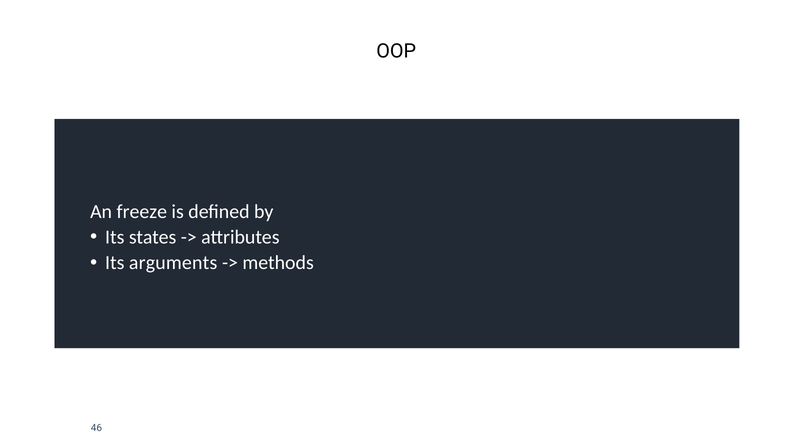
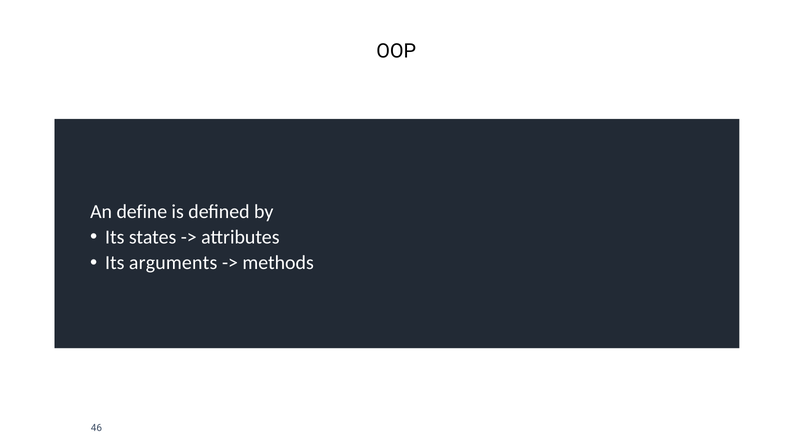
freeze: freeze -> define (142, 211)
